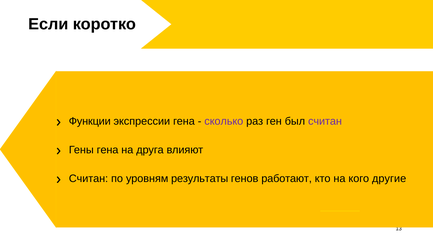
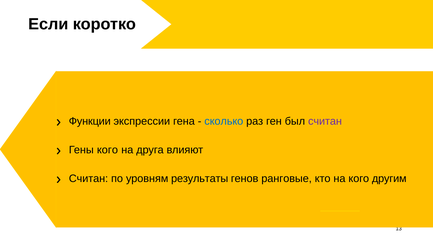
сколько colour: purple -> blue (224, 122)
Гены гена: гена -> кого (107, 150)
работают: работают -> ранговые (287, 179)
другие: другие -> другим (389, 179)
